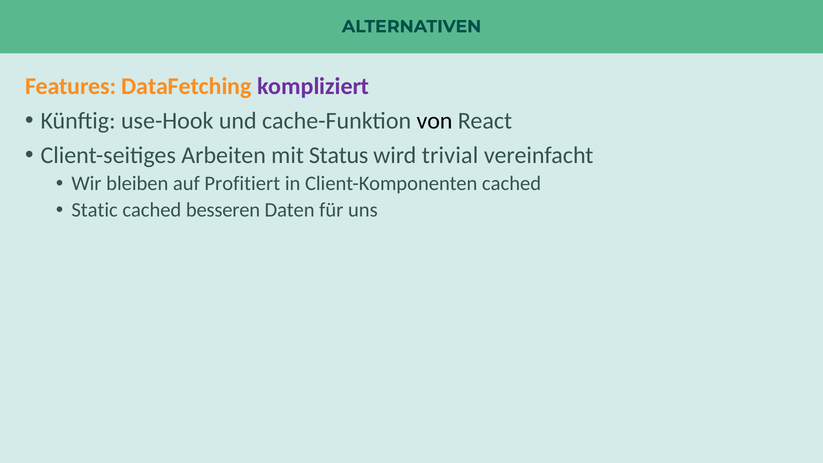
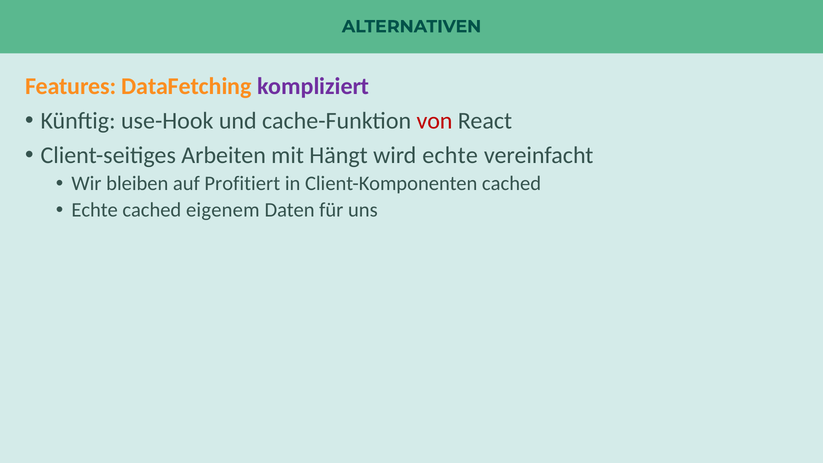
von colour: black -> red (435, 121)
Status: Status -> Hängt (339, 155)
wird trivial: trivial -> echte (450, 155)
Static: Static -> Echte (95, 210)
besseren: besseren -> eigenem (223, 210)
